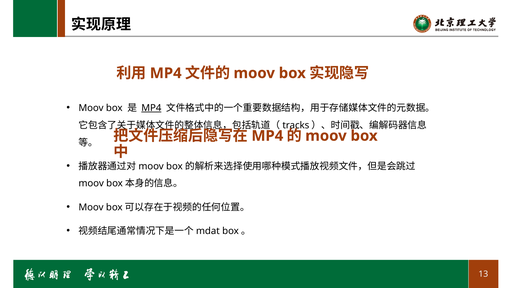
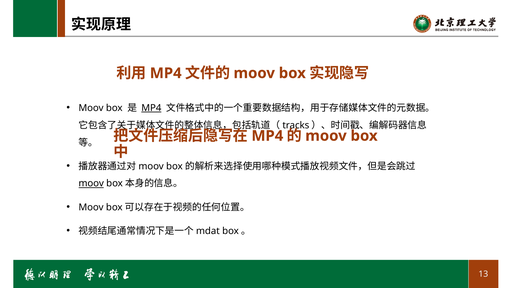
moov underline: none -> present (91, 183)
